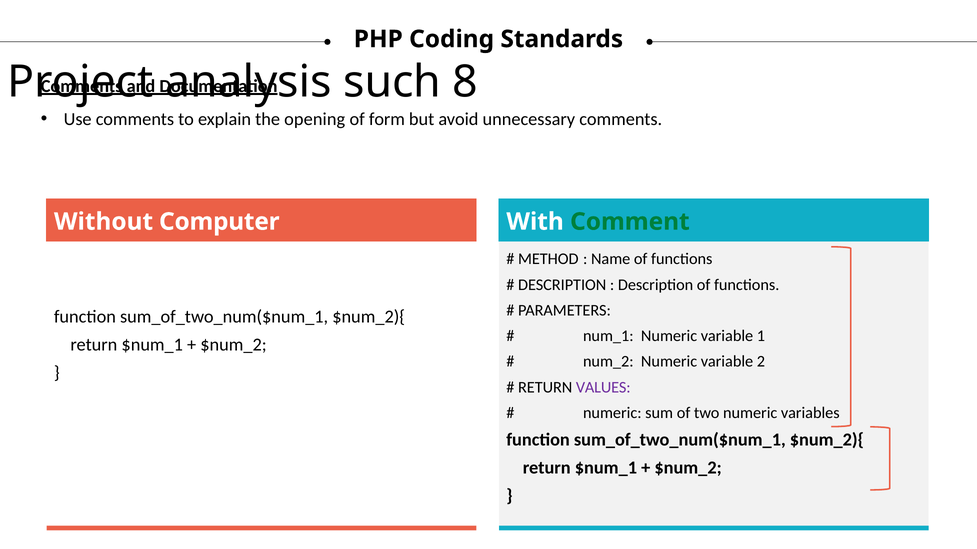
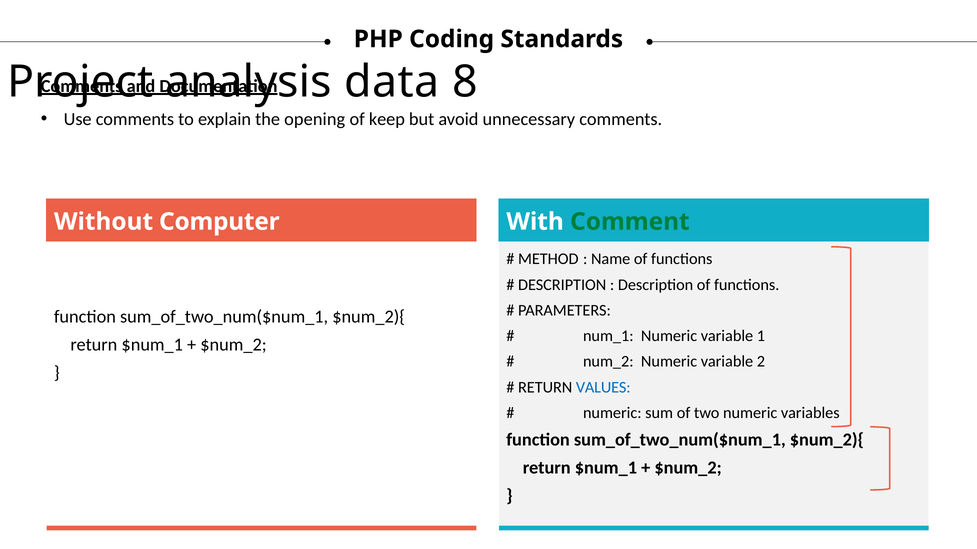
such: such -> data (392, 82)
form: form -> keep (387, 119)
VALUES colour: purple -> blue (603, 388)
